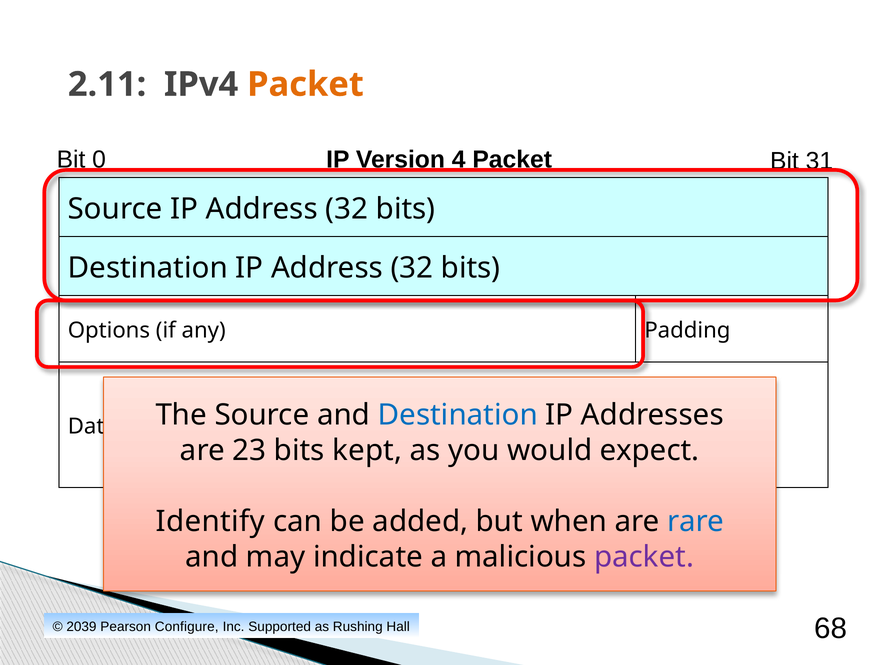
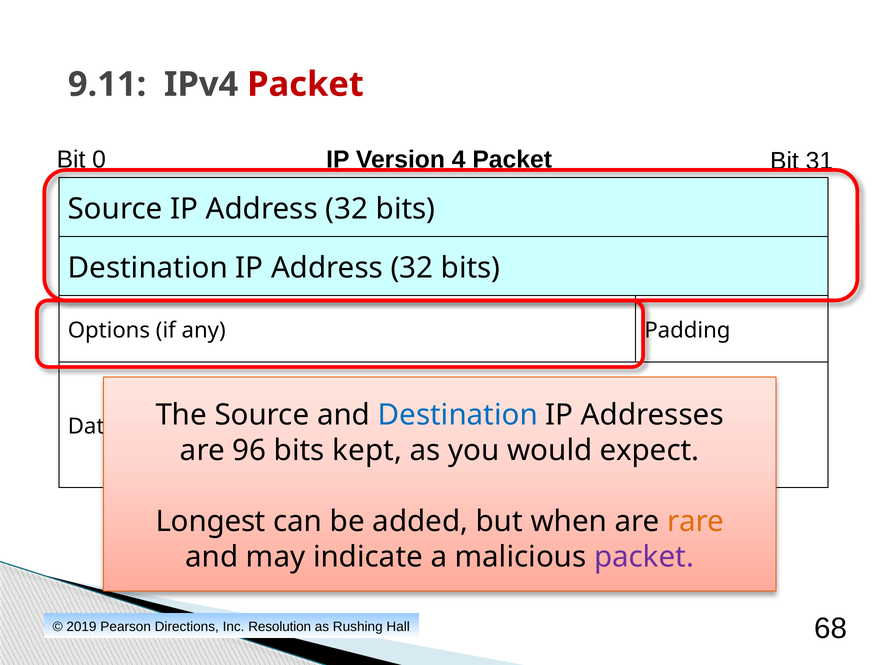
2.11: 2.11 -> 9.11 (107, 84)
Packet colour: orange -> red (306, 84)
23: 23 -> 96 (249, 451)
Identify: Identify -> Longest (211, 522)
rare colour: blue -> orange (696, 522)
2039: 2039 -> 2019 (81, 627)
Configure: Configure -> Directions (187, 627)
Supported: Supported -> Resolution (280, 627)
